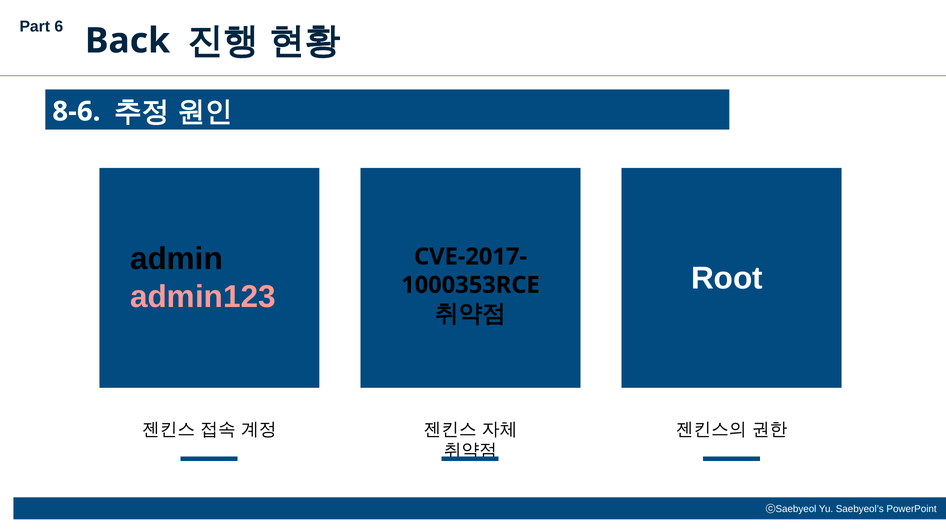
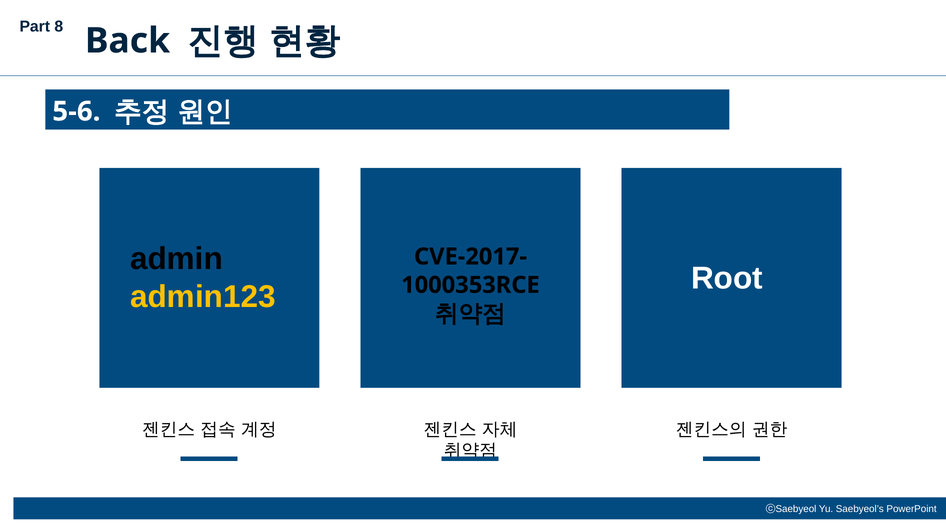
6: 6 -> 8 (59, 26)
8-6: 8-6 -> 5-6 (76, 111)
admin123 colour: pink -> yellow (203, 297)
